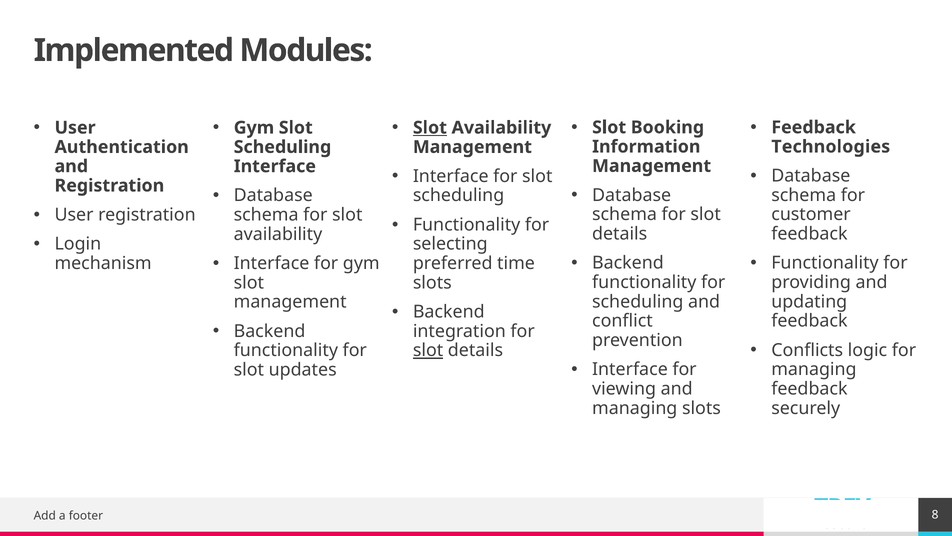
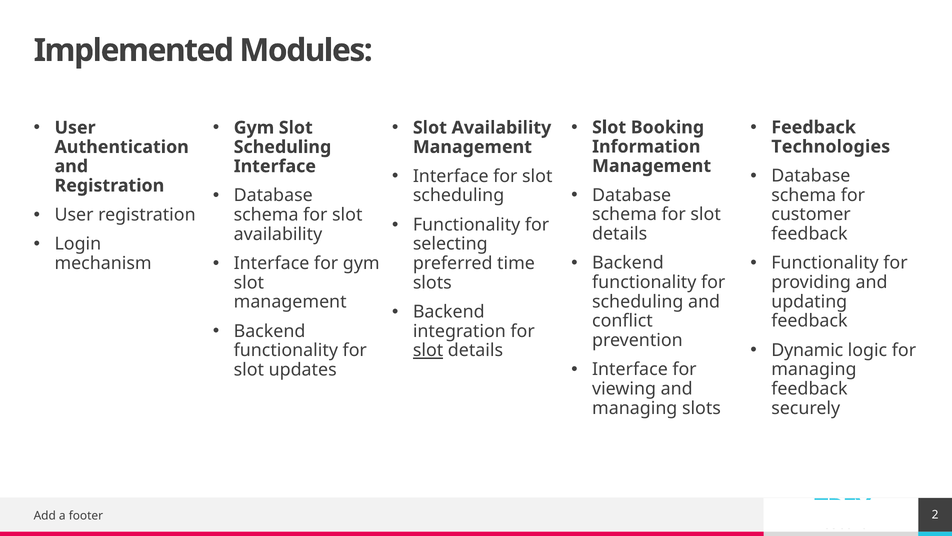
Slot underline: present -> none (430, 128)
Conflicts: Conflicts -> Dynamic (807, 350)
8: 8 -> 2 (935, 514)
